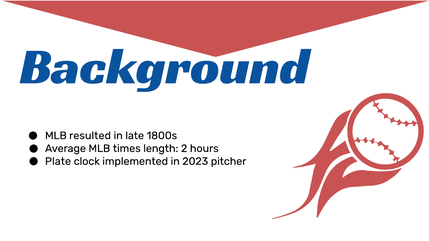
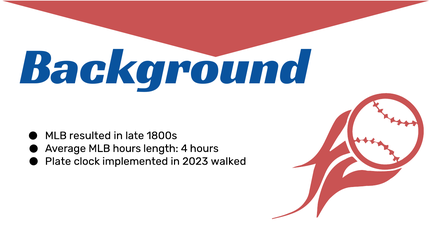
MLB times: times -> hours (127, 149)
2: 2 -> 4 (184, 149)
pitcher: pitcher -> walked (228, 162)
